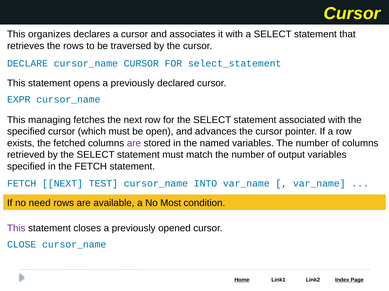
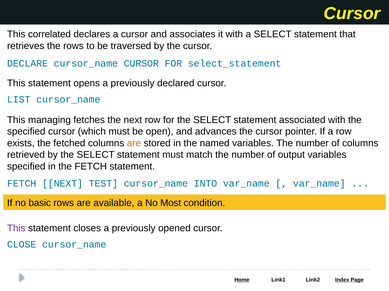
organizes: organizes -> correlated (49, 34)
EXPR: EXPR -> LIST (19, 100)
are colour: purple -> orange (134, 143)
need: need -> basic (40, 203)
